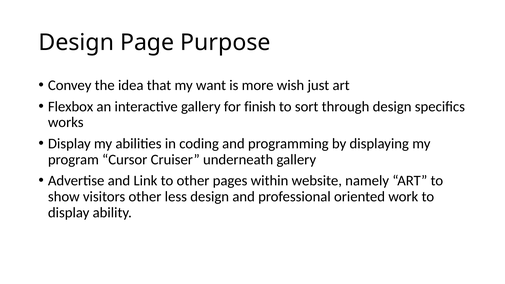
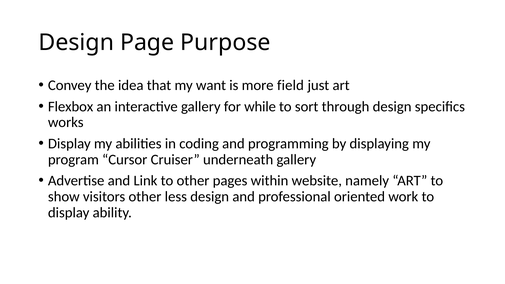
wish: wish -> field (290, 85)
finish: finish -> while (260, 107)
